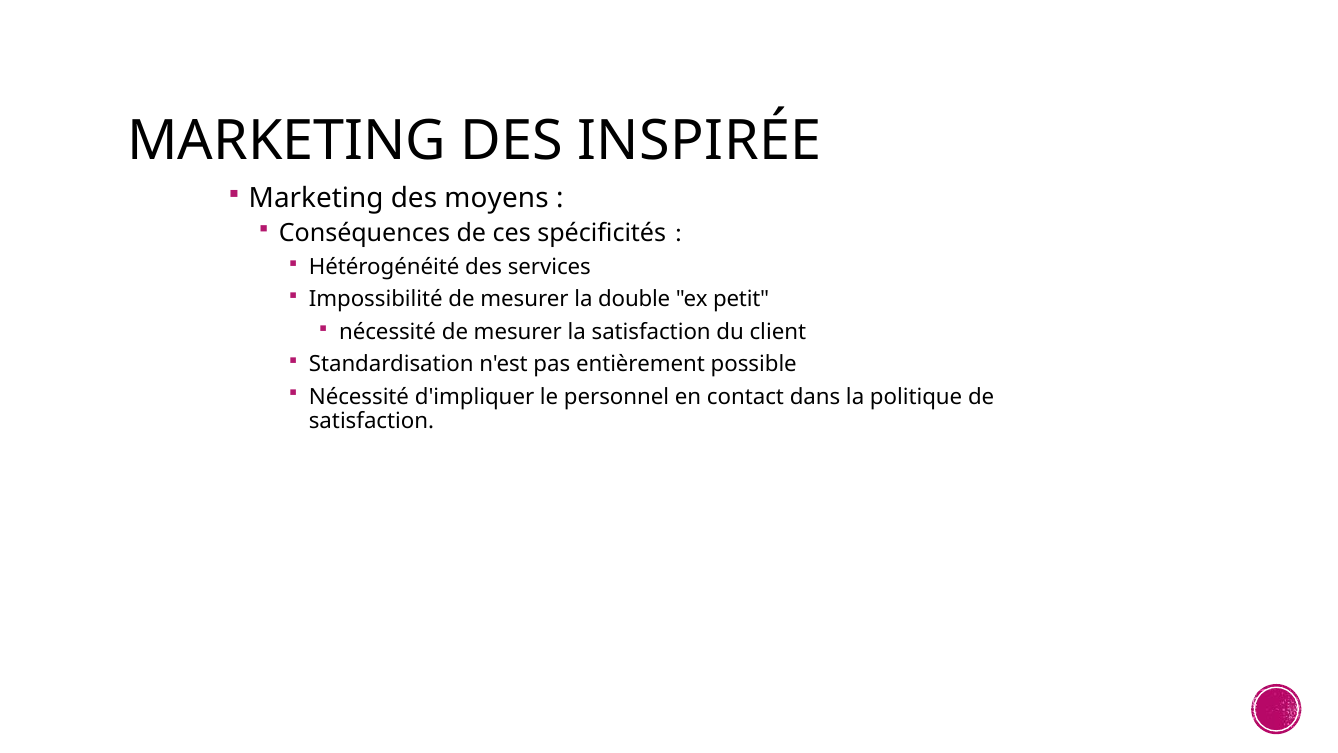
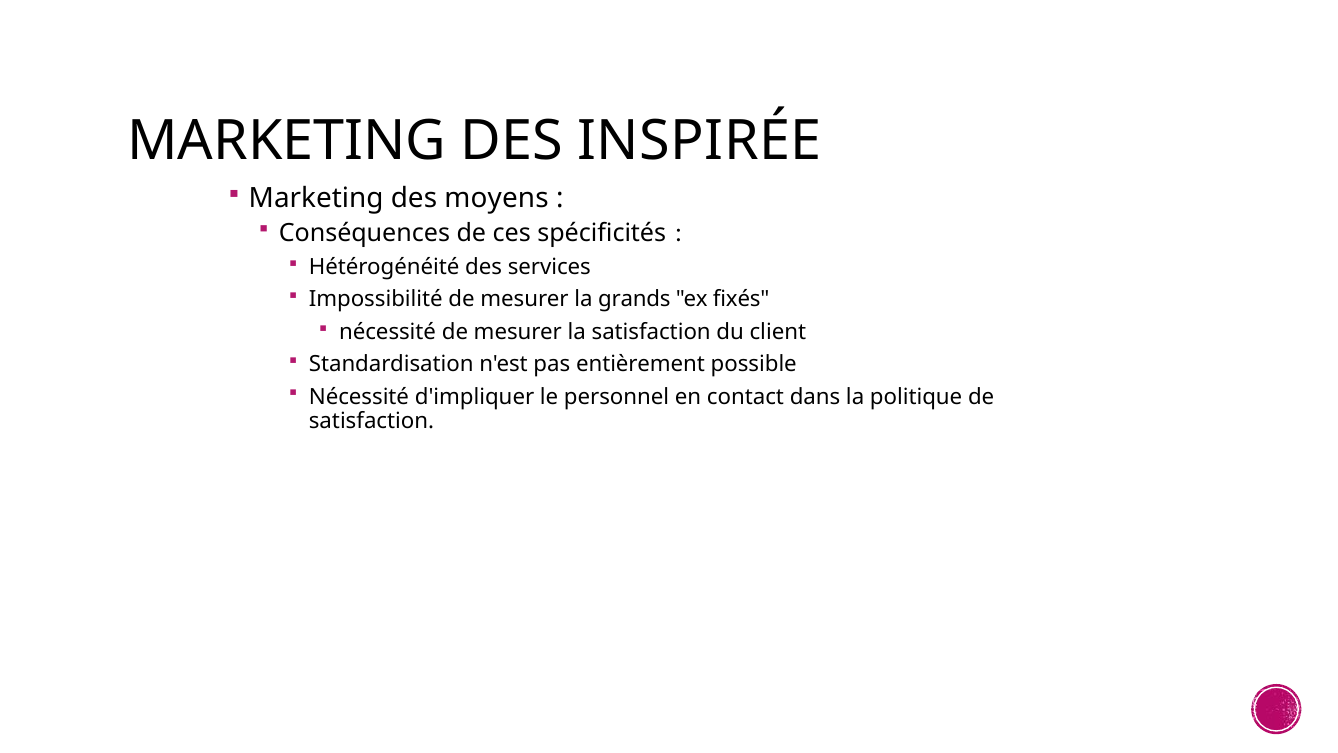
double: double -> grands (634, 299)
petit: petit -> fixés (741, 299)
